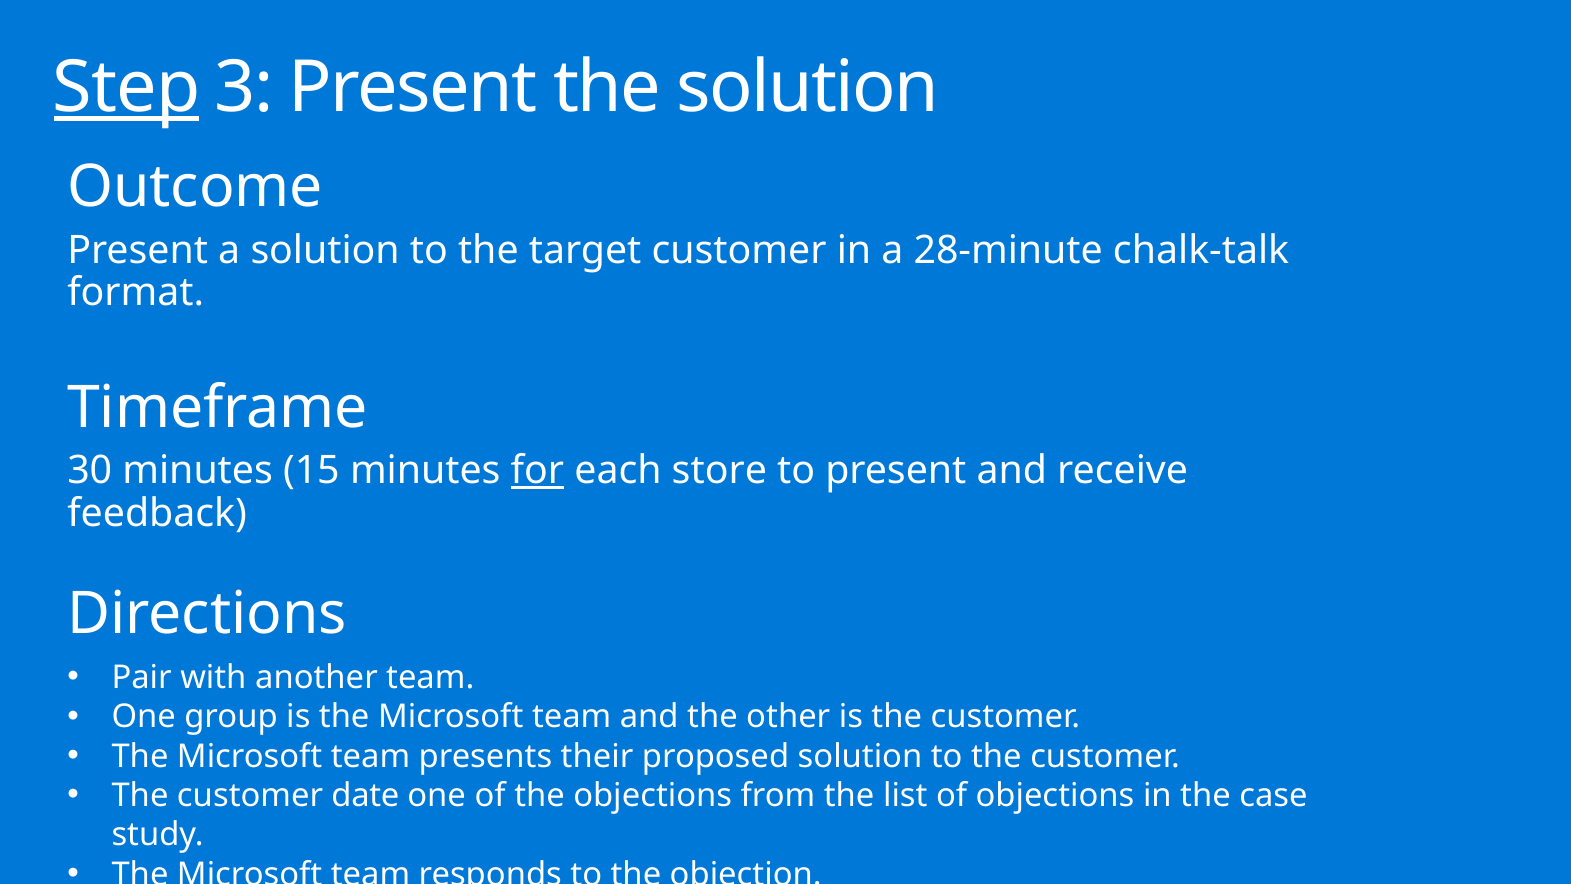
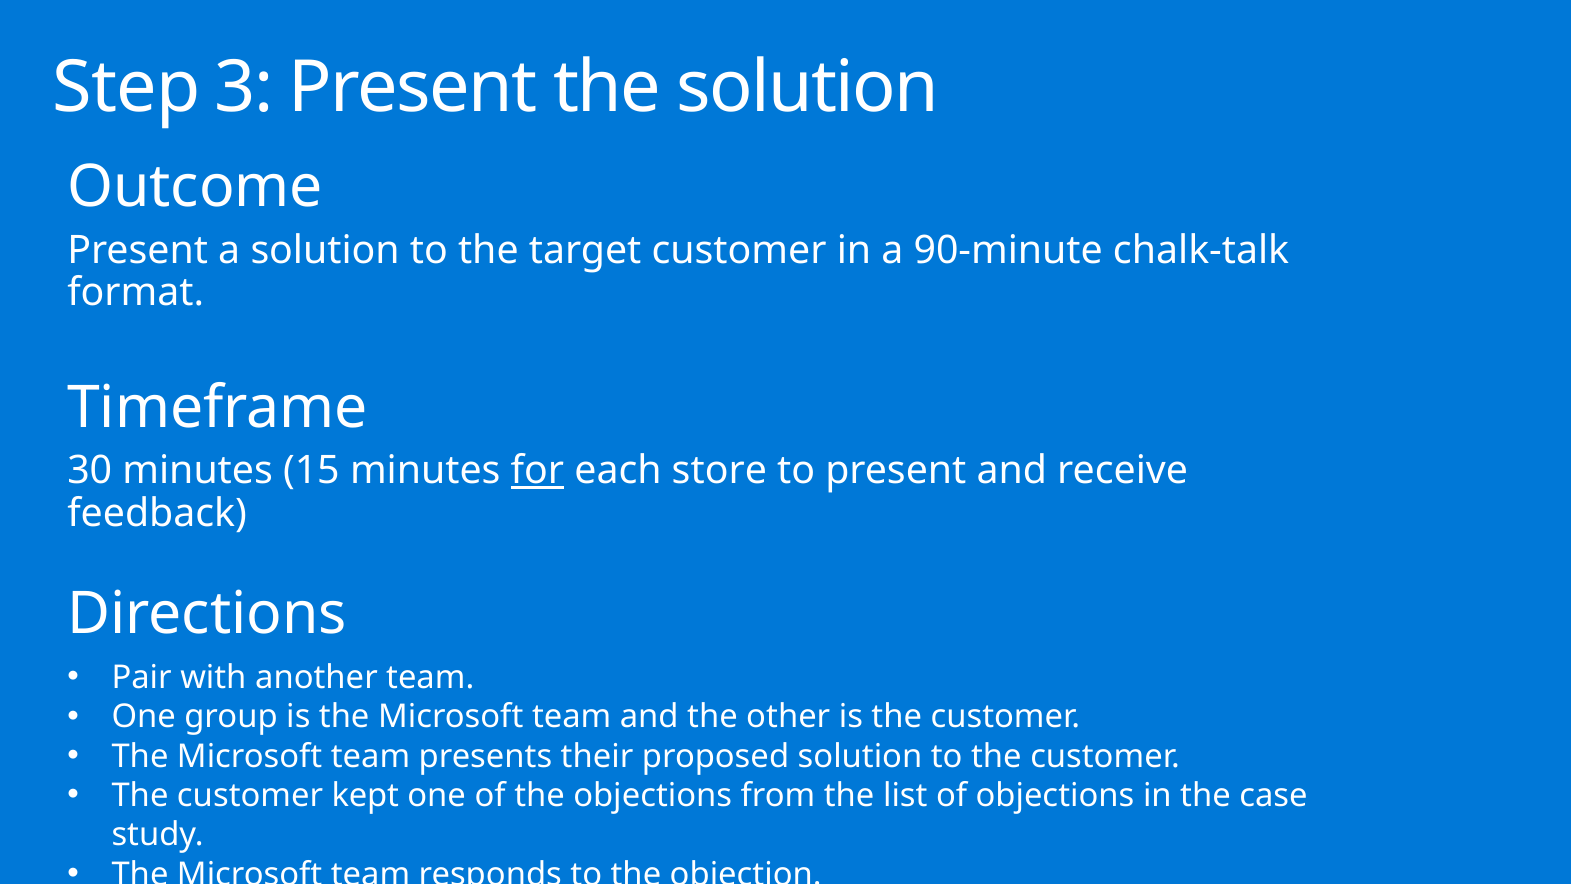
Step underline: present -> none (127, 88)
28-minute: 28-minute -> 90-minute (1008, 250)
date: date -> kept (365, 795)
